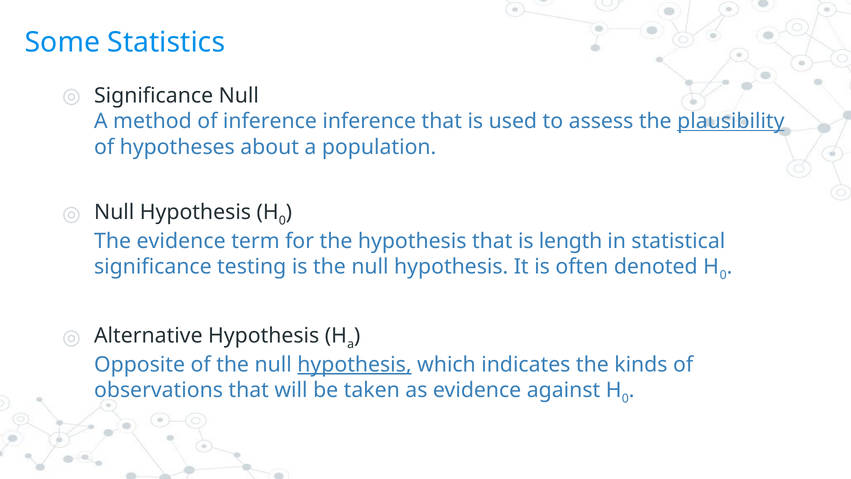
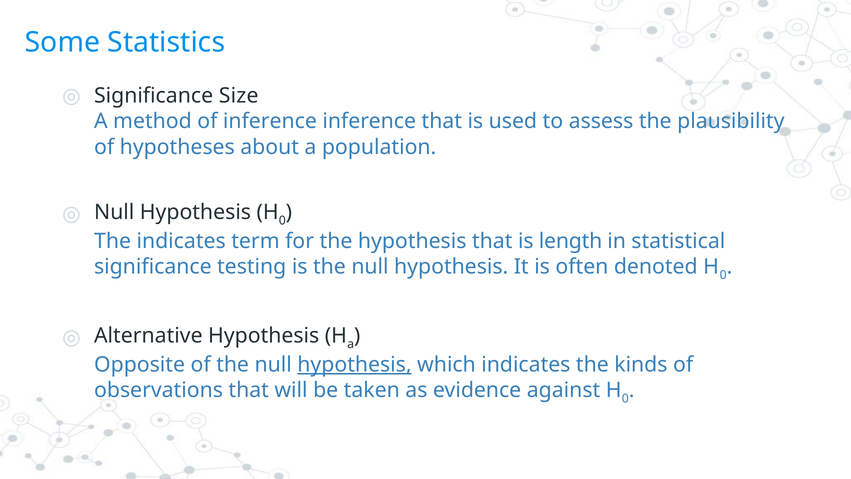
Significance Null: Null -> Size (239, 96)
plausibility underline: present -> none (731, 121)
The evidence: evidence -> indicates (181, 241)
